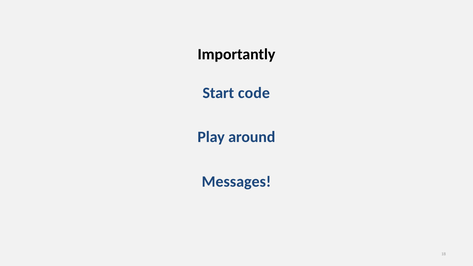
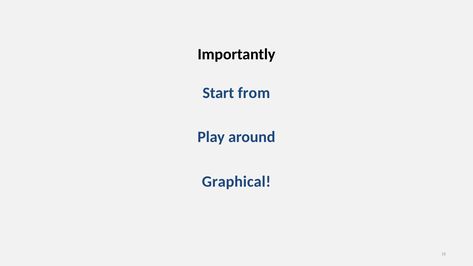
code: code -> from (254, 93)
Messages: Messages -> Graphical (236, 182)
